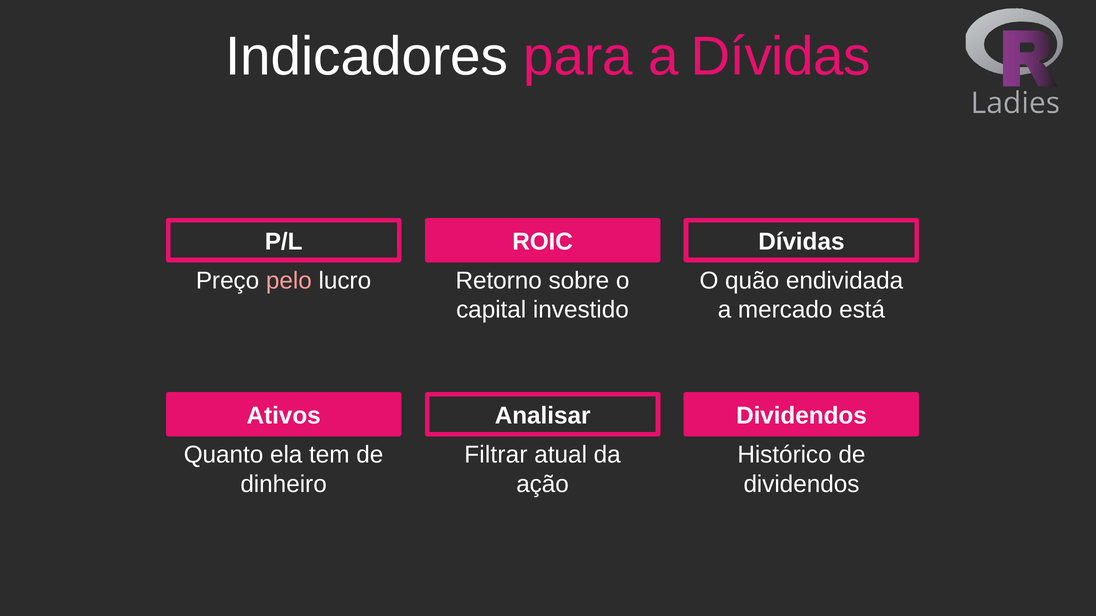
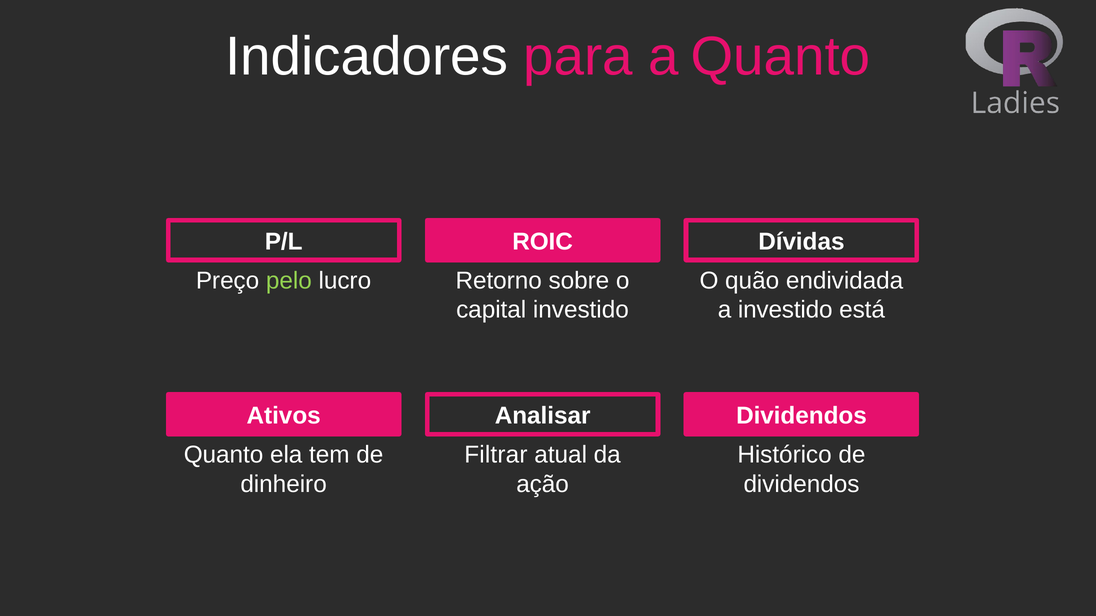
a Dívidas: Dívidas -> Quanto (780, 57)
pelo colour: pink -> light green (289, 281)
a mercado: mercado -> investido (785, 310)
